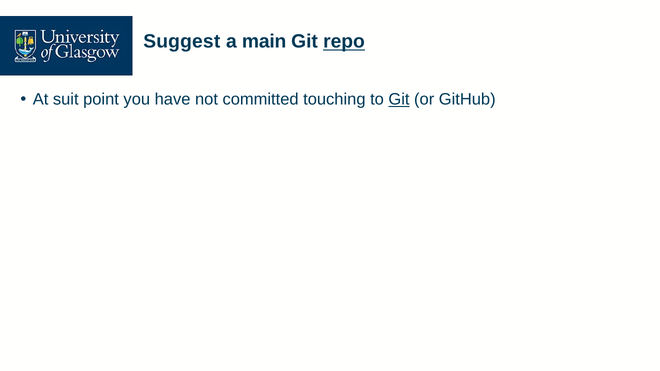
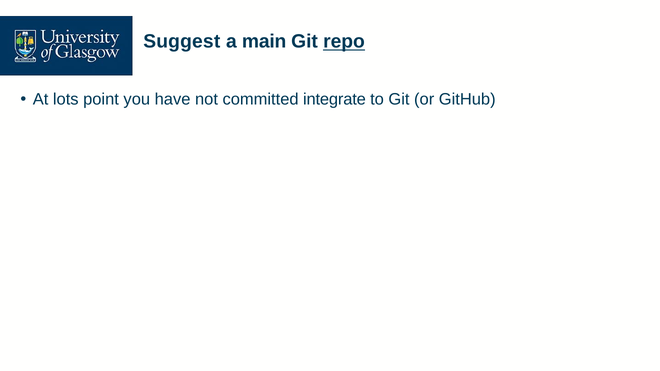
suit: suit -> lots (66, 99)
touching: touching -> integrate (334, 99)
Git underline: present -> none (399, 99)
